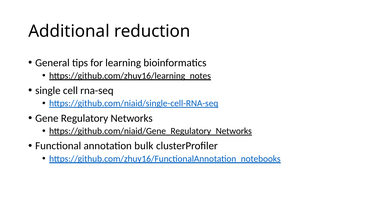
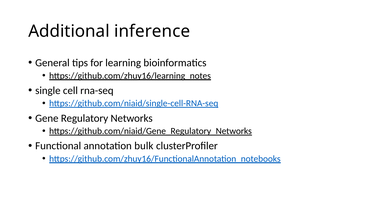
reduction: reduction -> inference (152, 31)
